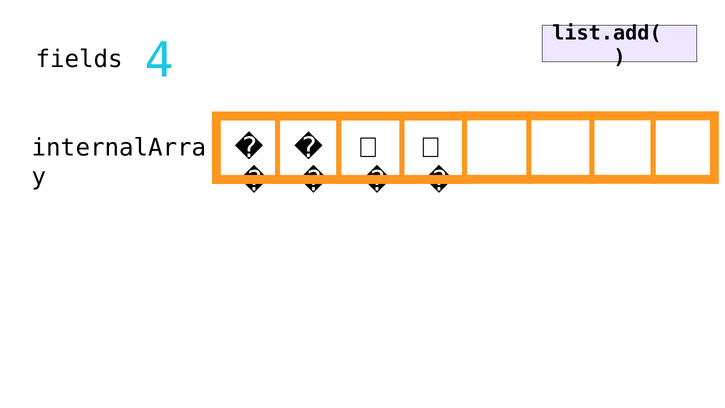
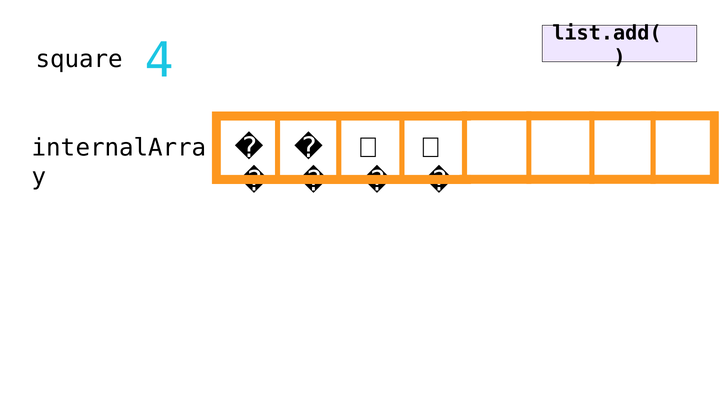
fields: fields -> square (79, 59)
